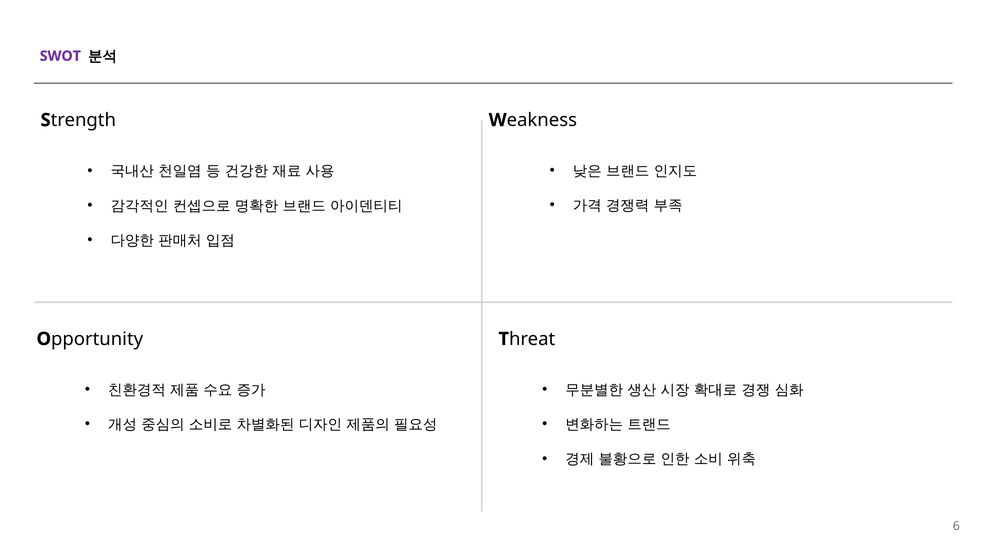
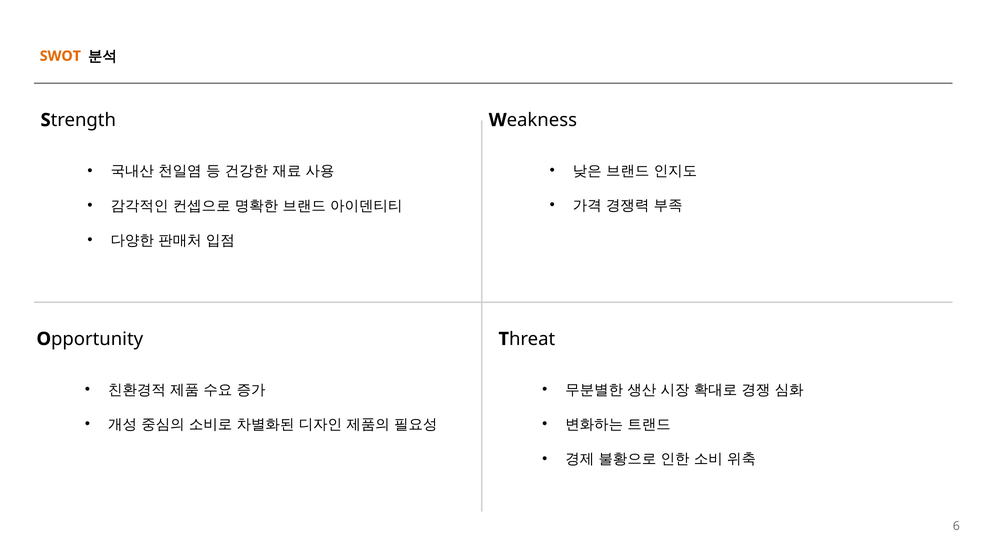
SWOT colour: purple -> orange (60, 56)
